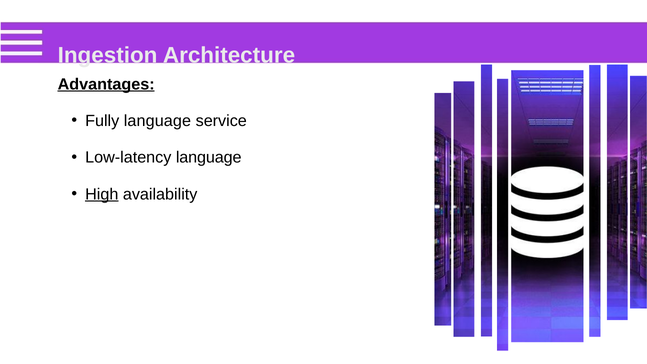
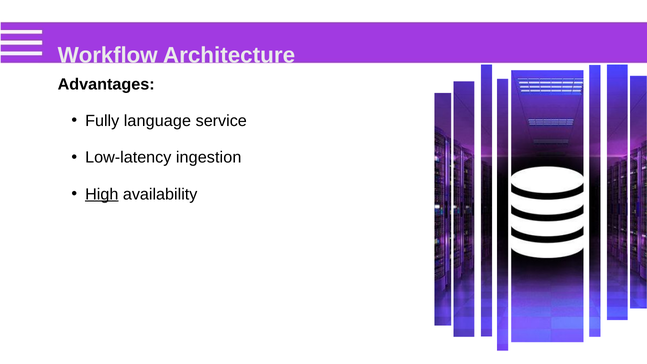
Ingestion: Ingestion -> Workflow (108, 56)
Advantages underline: present -> none (106, 84)
Low-latency language: language -> ingestion (209, 158)
